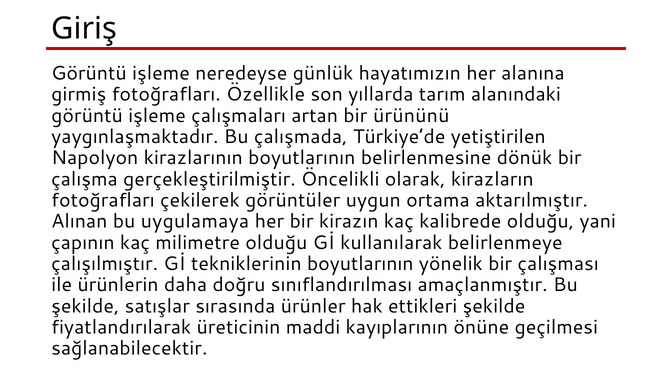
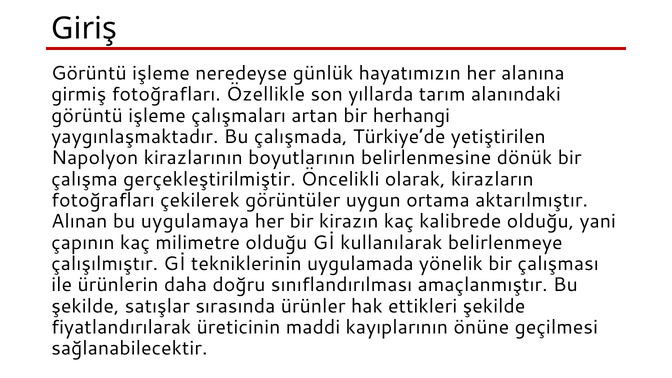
ürününü: ürününü -> herhangi (411, 116)
tekniklerinin boyutlarının: boyutlarının -> uygulamada (360, 264)
